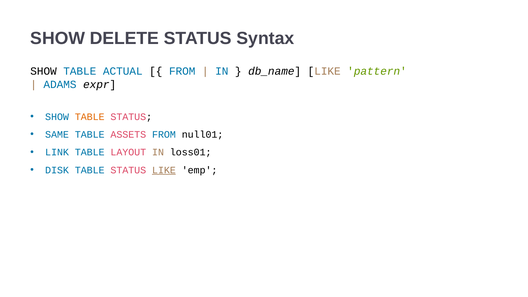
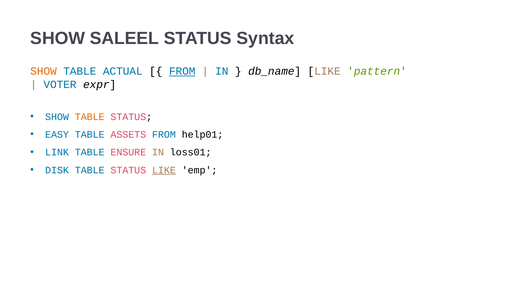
DELETE: DELETE -> SALEEL (124, 38)
SHOW colour: black -> orange (44, 71)
FROM underline: none -> present (182, 71)
ADAMS: ADAMS -> VOTER (60, 84)
SAME: SAME -> EASY (57, 135)
null01: null01 -> help01 (203, 135)
LAYOUT: LAYOUT -> ENSURE (128, 152)
